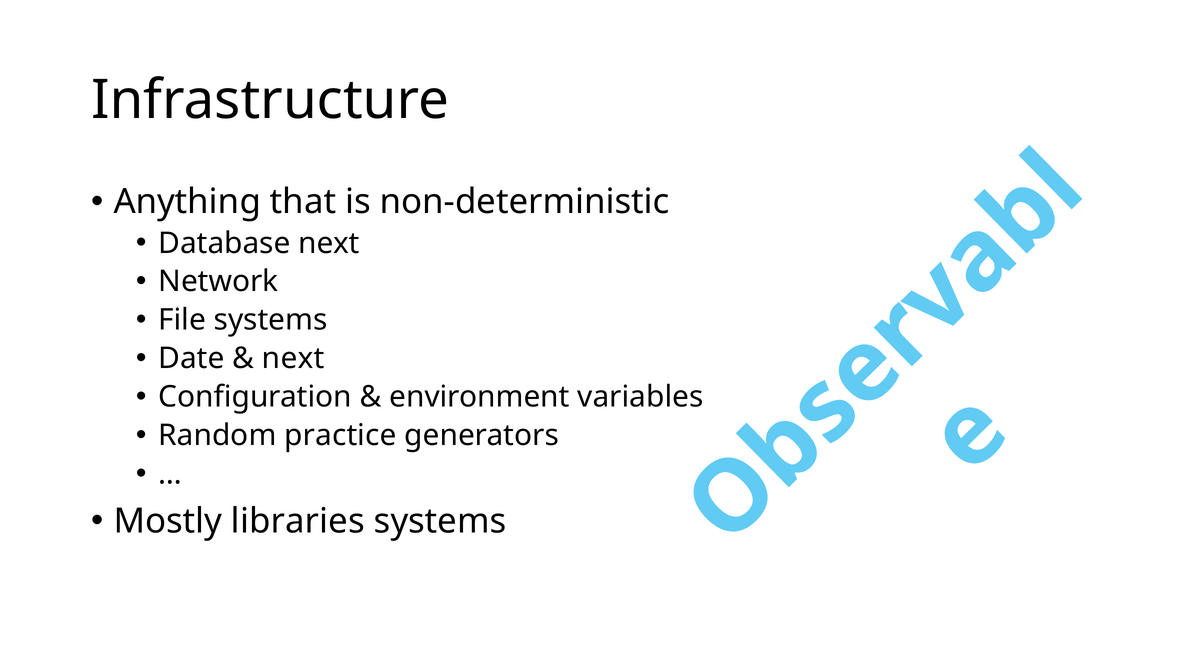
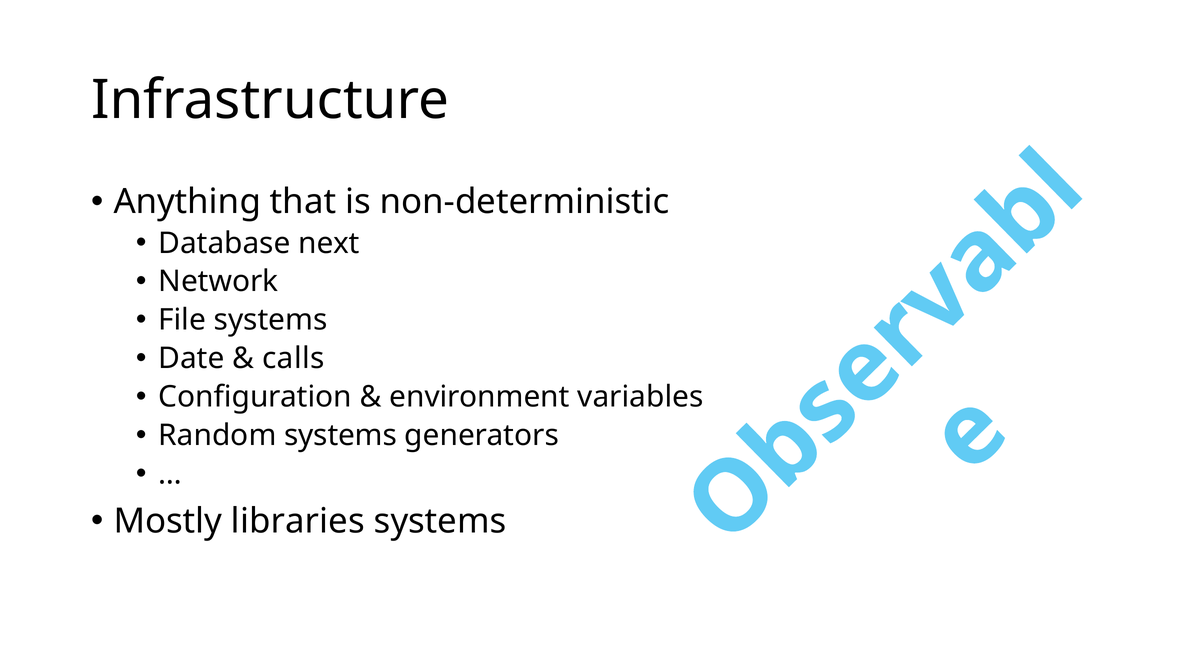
next: next -> calls (293, 359)
Random practice: practice -> systems (341, 436)
